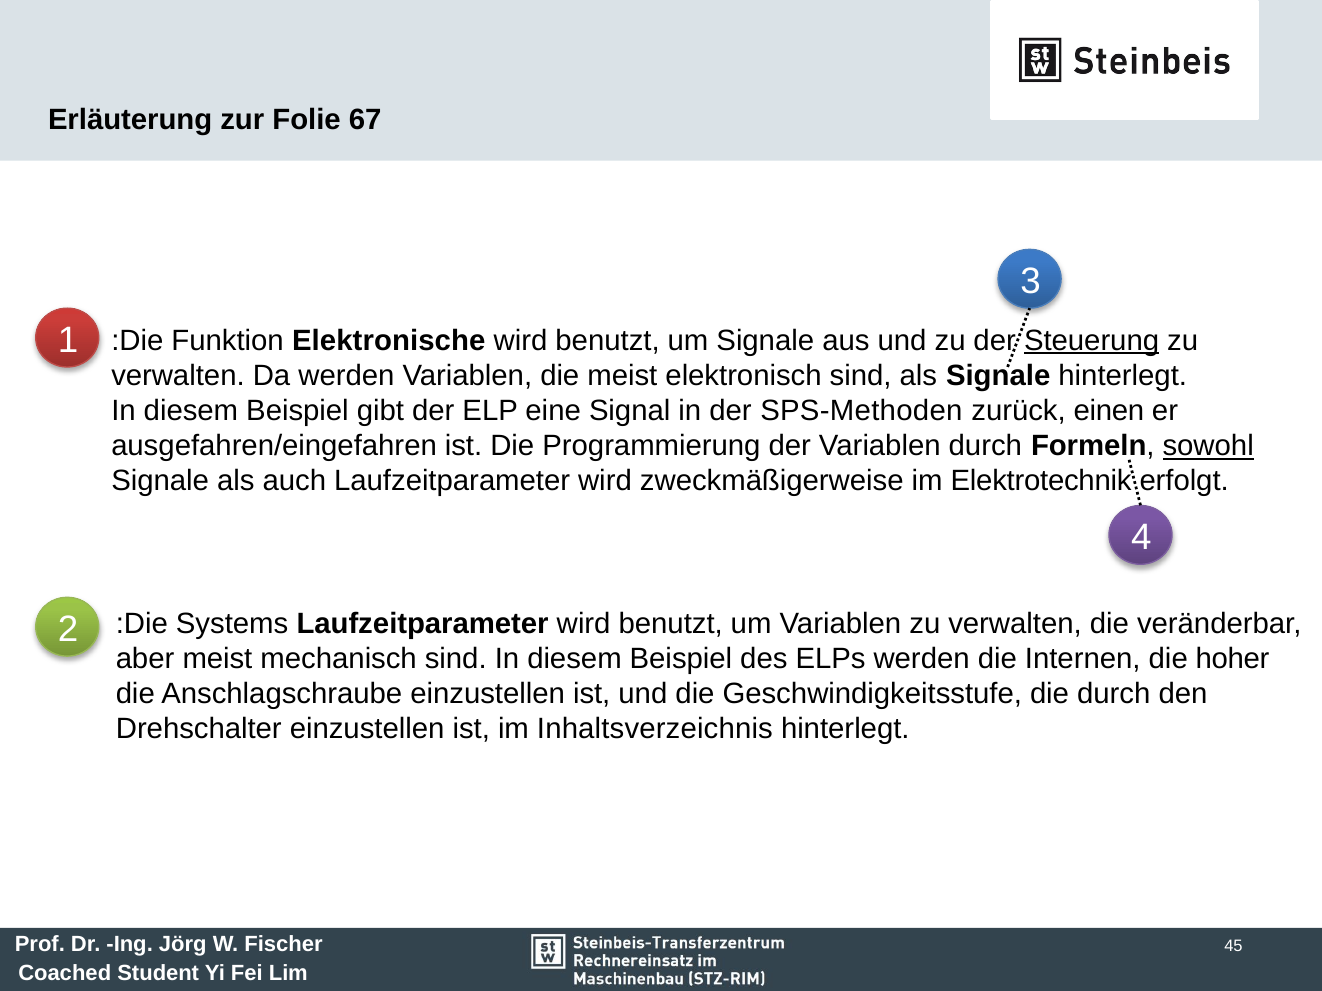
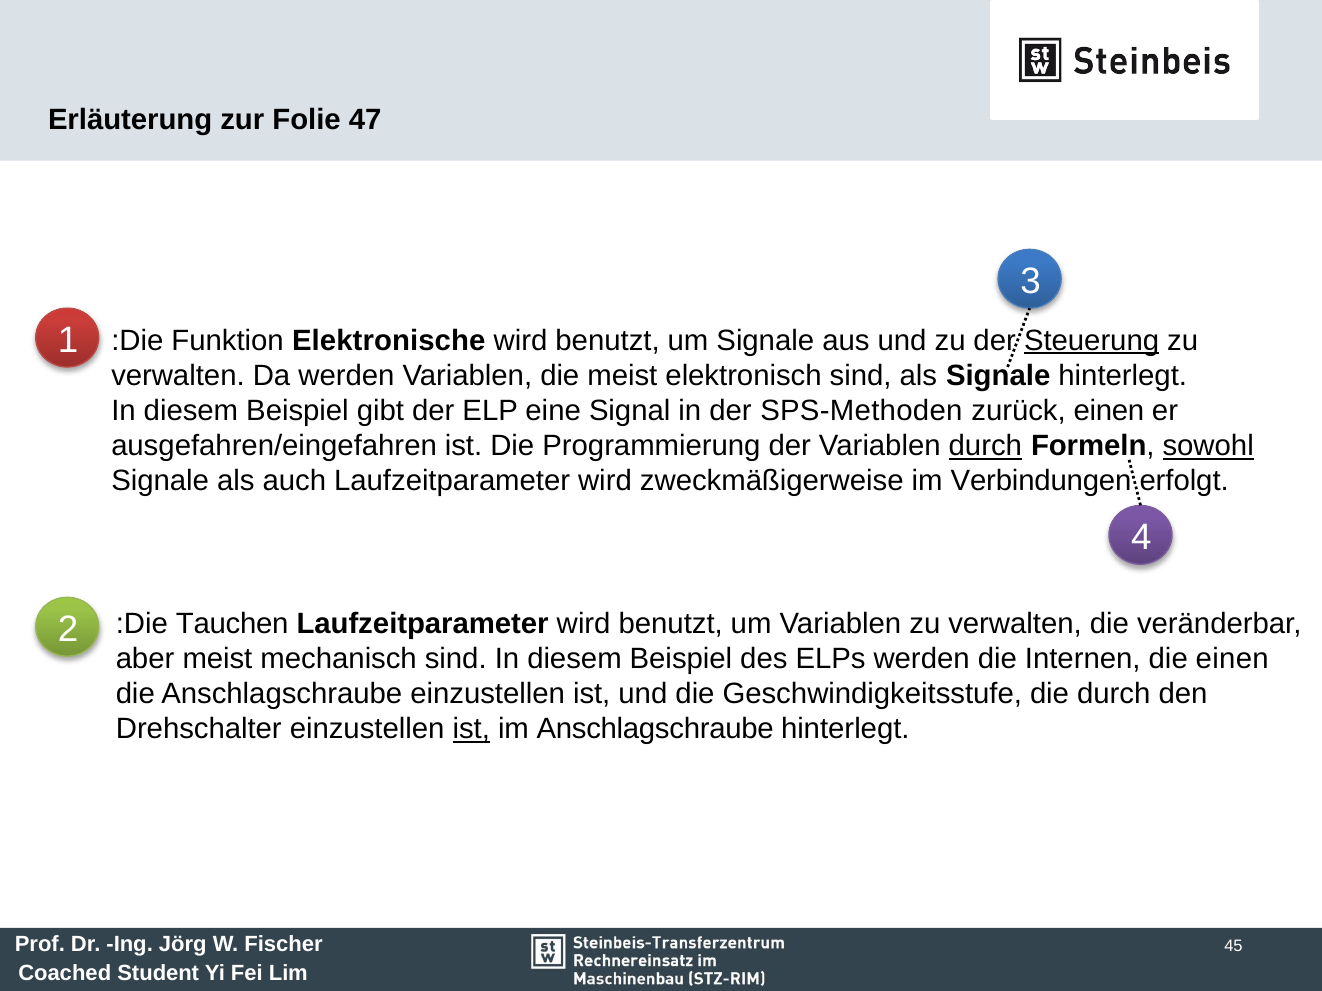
67: 67 -> 47 (365, 120)
durch underline: none -> present (985, 446)
Elektrotechnik: Elektrotechnik -> Verbindungen (1041, 481)
Systems: Systems -> Tauchen (232, 624)
die hoher: hoher -> einen (1232, 659)
ist underline: none -> present (471, 729)
im Inhaltsverzeichnis: Inhaltsverzeichnis -> Anschlagschraube (655, 729)
